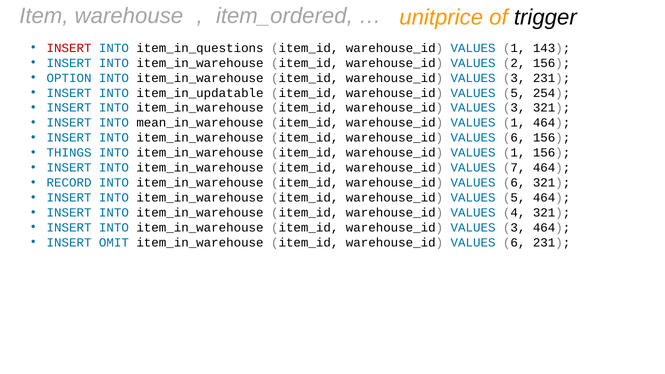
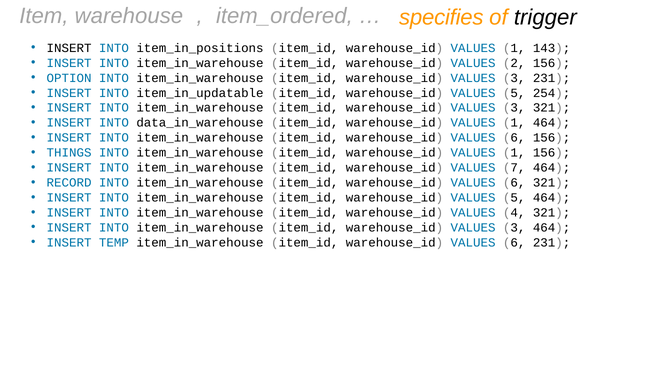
unitprice: unitprice -> specifies (441, 17)
INSERT colour: red -> black (69, 48)
item_in_questions: item_in_questions -> item_in_positions (200, 48)
mean_in_warehouse: mean_in_warehouse -> data_in_warehouse (200, 123)
OMIT: OMIT -> TEMP (114, 243)
